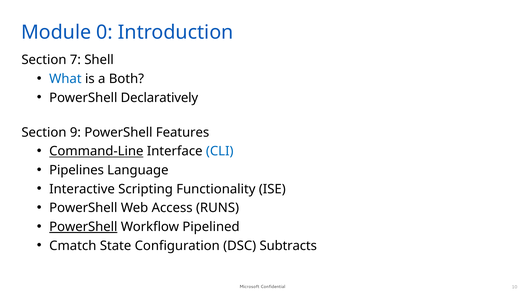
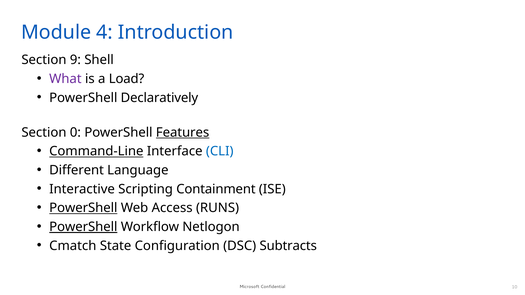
0: 0 -> 4 (105, 32)
7: 7 -> 9 (75, 60)
What colour: blue -> purple (65, 79)
Both: Both -> Load (126, 79)
9: 9 -> 0 (75, 133)
Features underline: none -> present (183, 133)
Pipelines: Pipelines -> Different (77, 170)
Functionality: Functionality -> Containment (216, 189)
PowerShell underline: none -> present (83, 208)
Pipelined: Pipelined -> Netlogon (211, 227)
